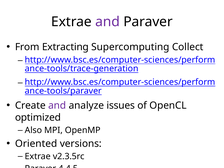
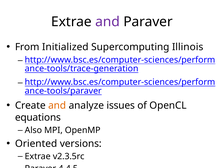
Extracting: Extracting -> Initialized (65, 47)
Collect: Collect -> Illinois (188, 47)
and colour: purple -> orange (57, 105)
optimized: optimized -> equations (38, 117)
